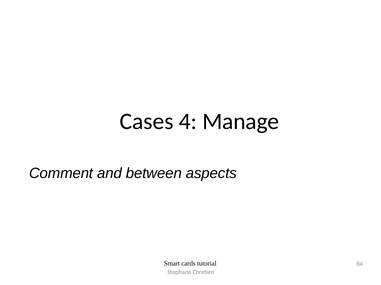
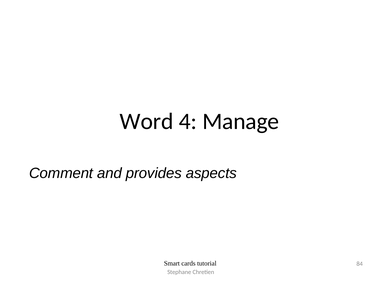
Cases: Cases -> Word (147, 122)
between: between -> provides (154, 173)
